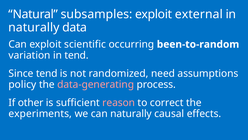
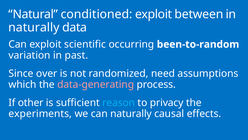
subsamples: subsamples -> conditioned (97, 14)
external: external -> between (199, 14)
in tend: tend -> past (76, 55)
Since tend: tend -> over (47, 73)
policy: policy -> which (22, 84)
reason colour: pink -> light blue (119, 102)
correct: correct -> privacy (167, 102)
